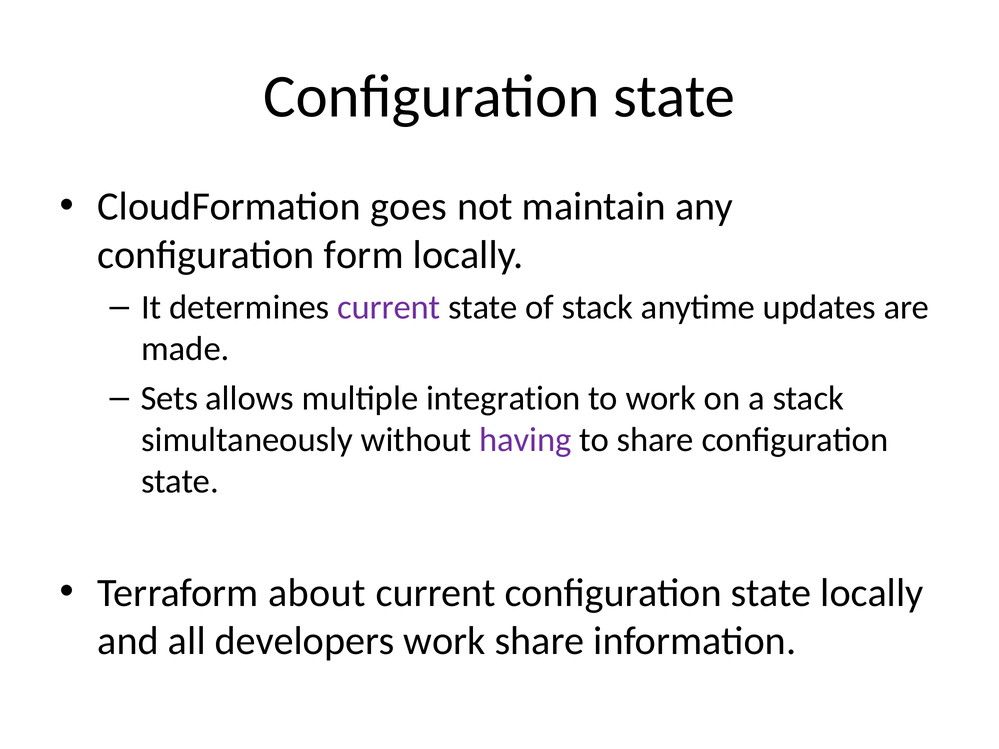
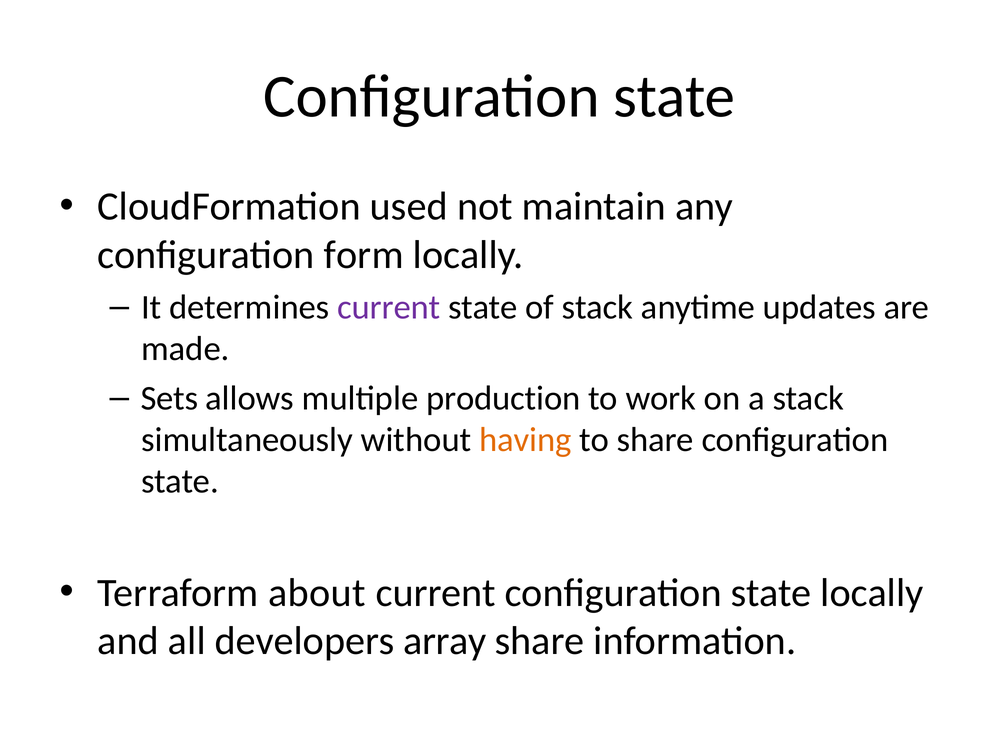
goes: goes -> used (409, 207)
integration: integration -> production (503, 398)
having colour: purple -> orange (525, 440)
developers work: work -> array (445, 641)
